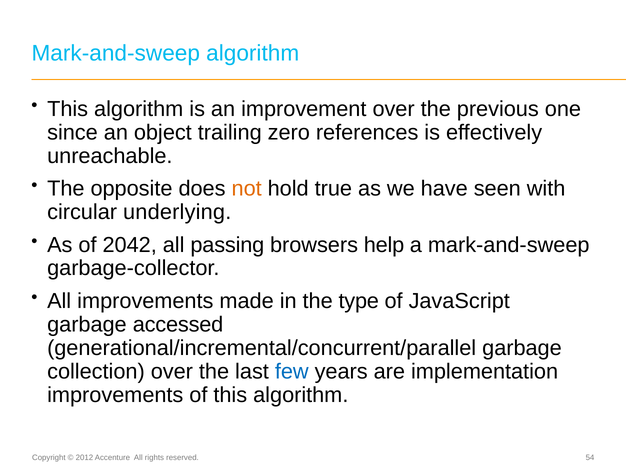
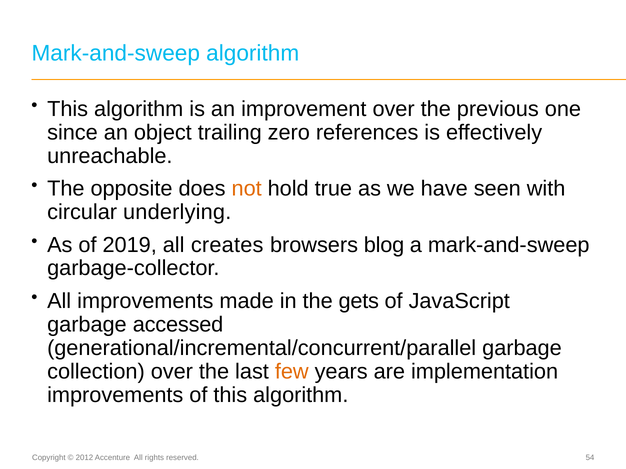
2042: 2042 -> 2019 (130, 245)
passing: passing -> creates (227, 245)
help: help -> blog (384, 245)
type: type -> gets (359, 301)
few colour: blue -> orange (292, 372)
